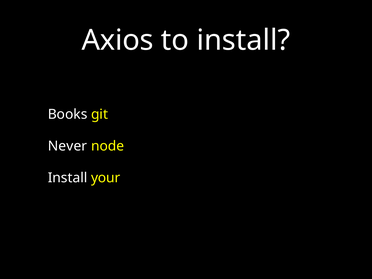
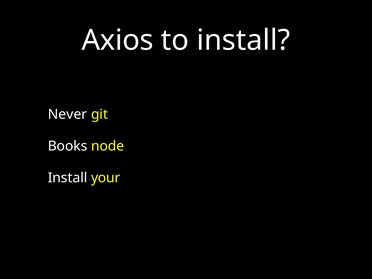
Books: Books -> Never (68, 114)
Never: Never -> Books (68, 146)
